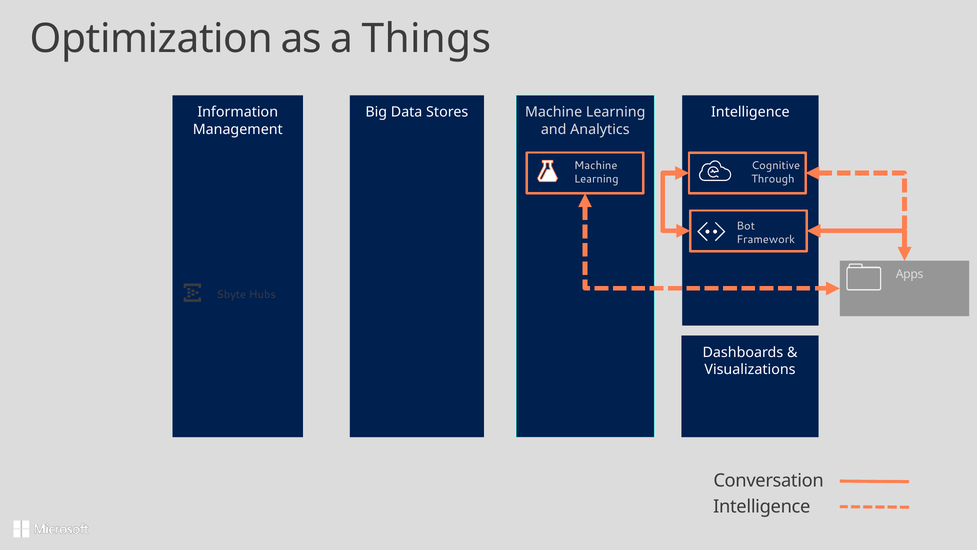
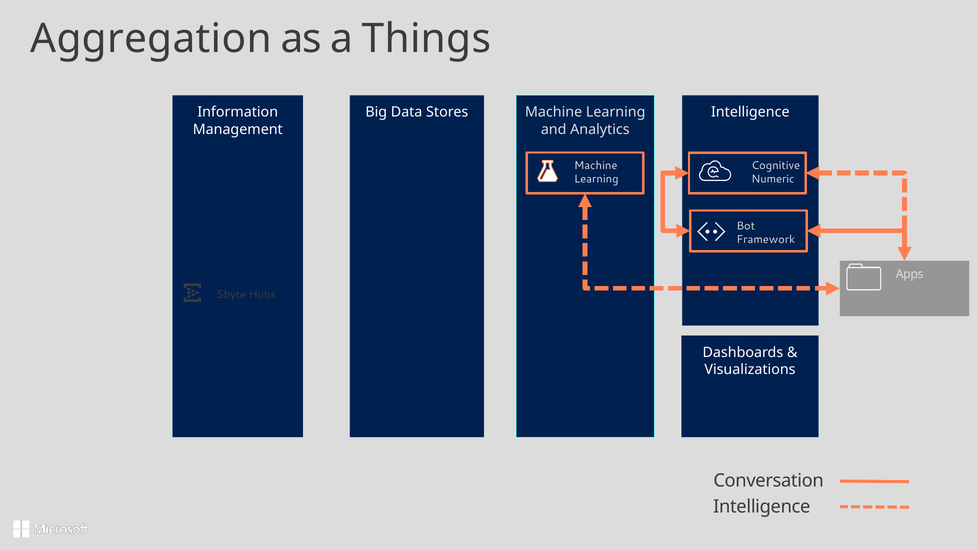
Optimization: Optimization -> Aggregation (151, 39)
Through: Through -> Numeric (773, 179)
